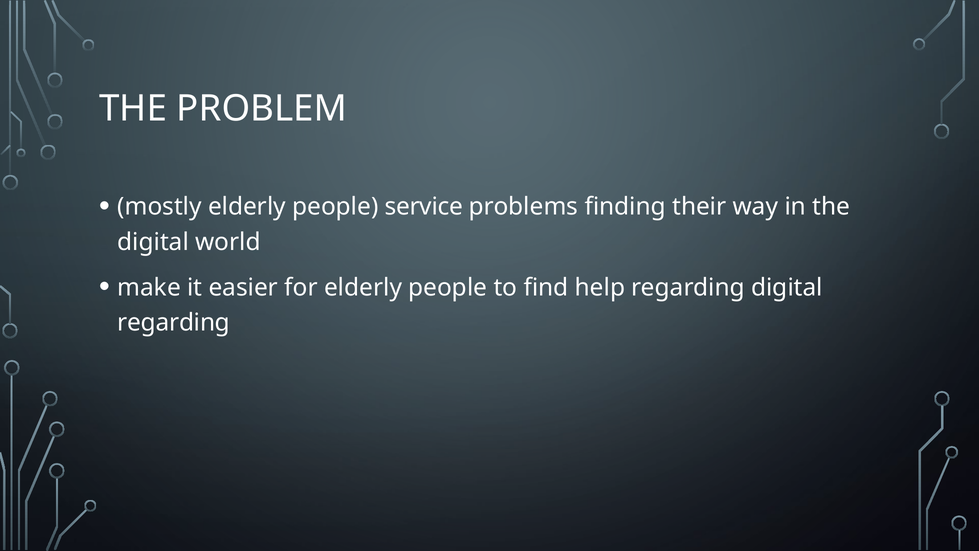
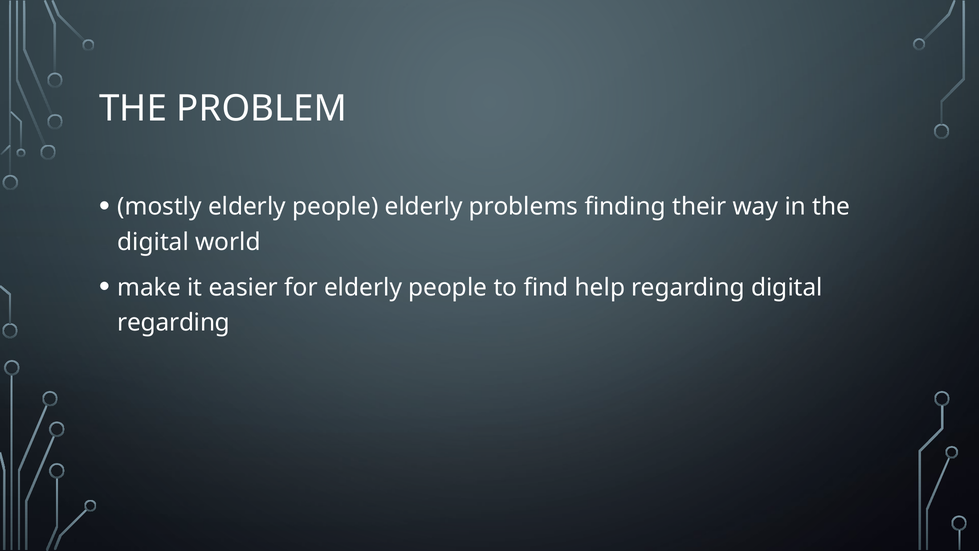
people service: service -> elderly (424, 207)
